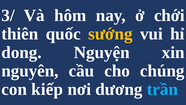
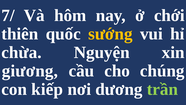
3/: 3/ -> 7/ (8, 15)
dong: dong -> chừa (21, 52)
nguyên: nguyên -> giương (30, 71)
trần colour: light blue -> light green (162, 89)
